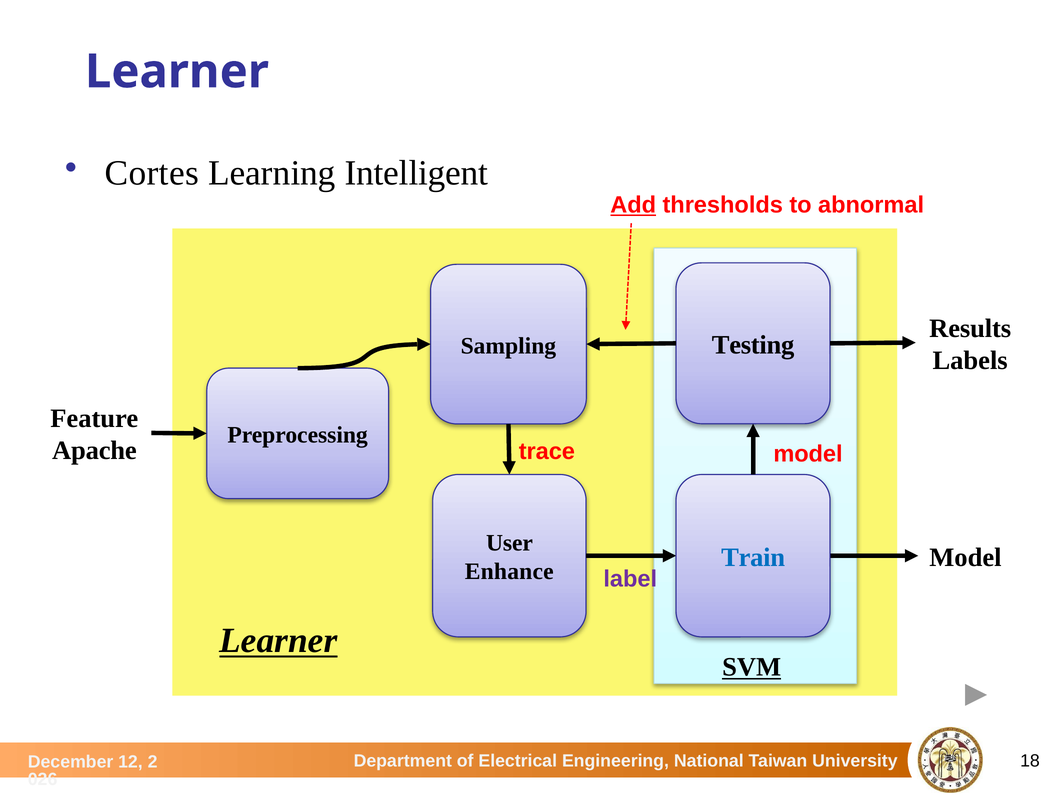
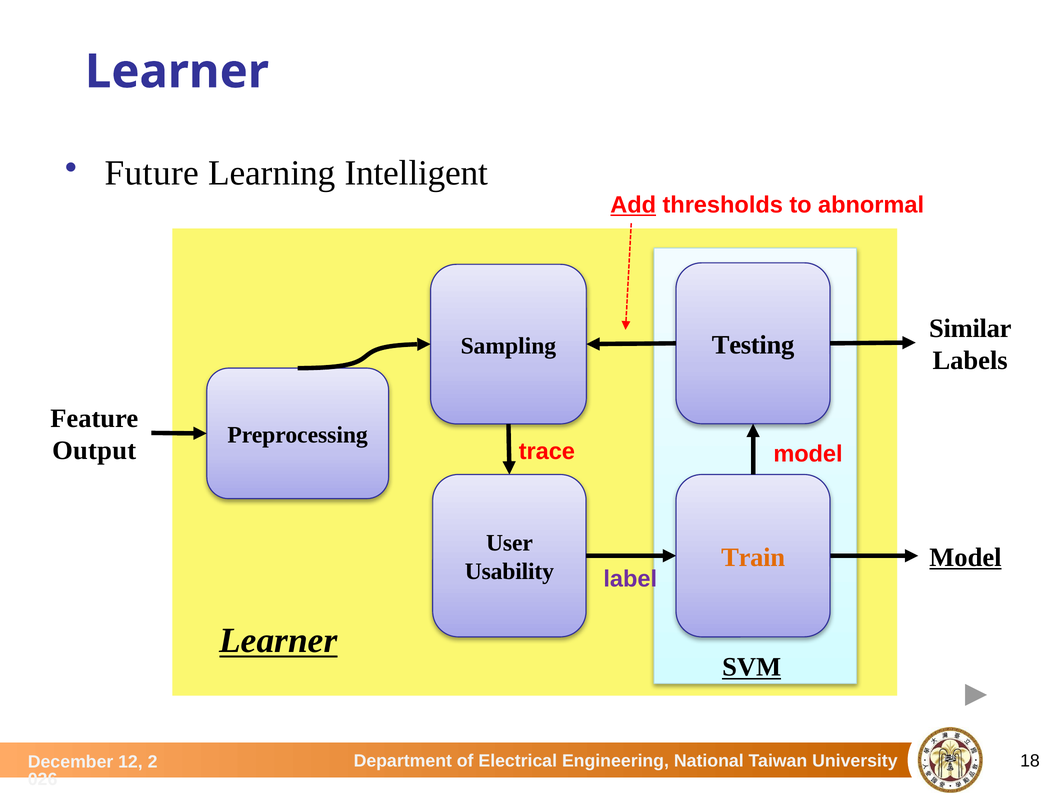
Cortes: Cortes -> Future (152, 173)
Results: Results -> Similar (970, 329)
Apache: Apache -> Output (94, 450)
Model underline: none -> present (965, 557)
Train colour: blue -> orange (753, 558)
Enhance: Enhance -> Usability (509, 572)
